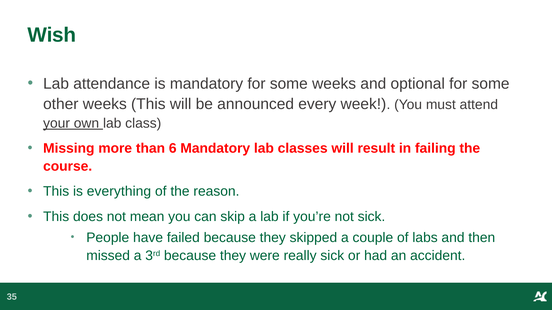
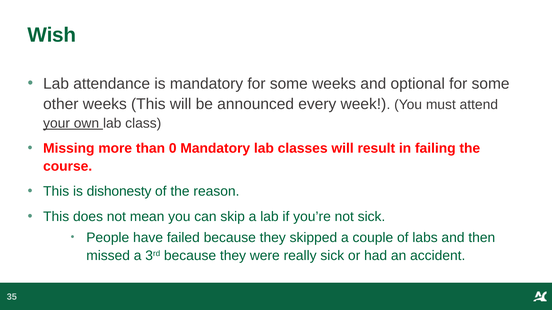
6: 6 -> 0 (173, 148)
everything: everything -> dishonesty (119, 192)
